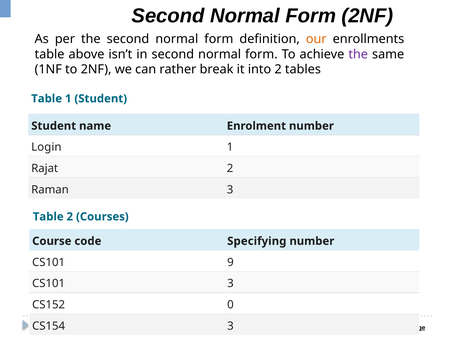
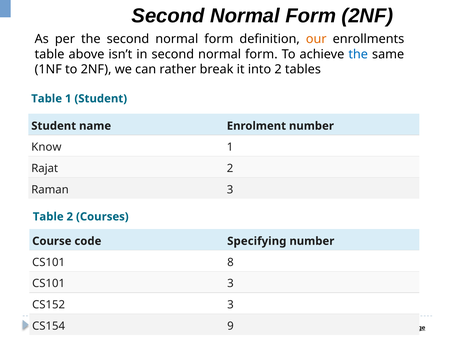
the colour: purple -> blue (358, 54)
Login: Login -> Know (46, 147)
9: 9 -> 8 (230, 263)
CS152 0: 0 -> 3 (230, 305)
CS154 3: 3 -> 9 (230, 326)
